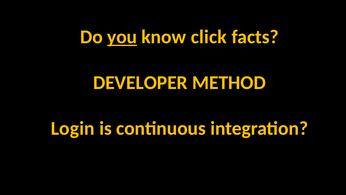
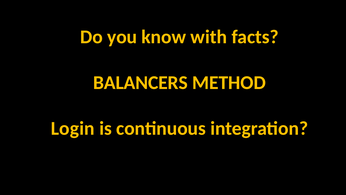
you underline: present -> none (122, 37)
click: click -> with (209, 37)
DEVELOPER: DEVELOPER -> BALANCERS (140, 82)
